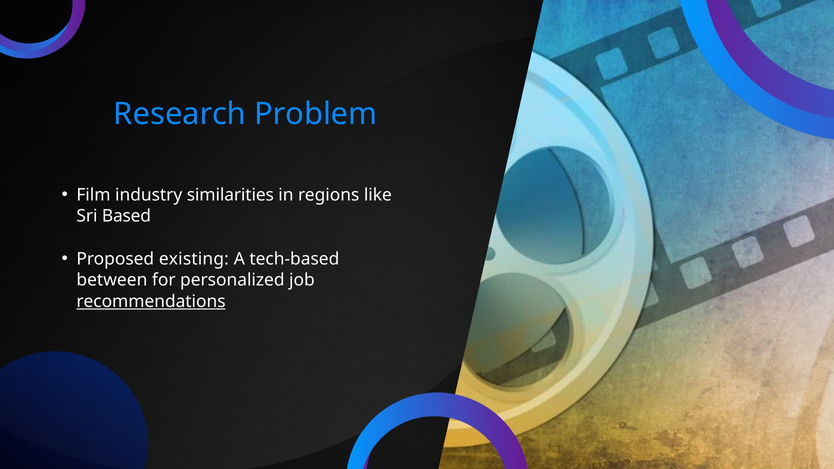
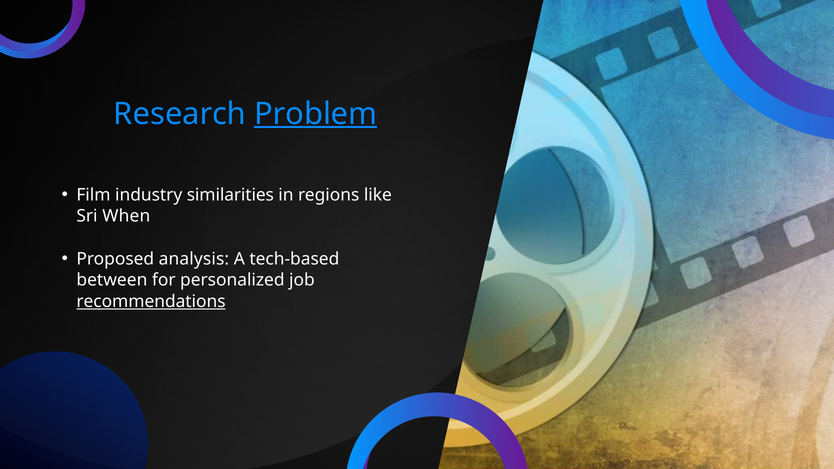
Problem underline: none -> present (316, 114)
Based: Based -> When (126, 216)
existing: existing -> analysis (194, 259)
